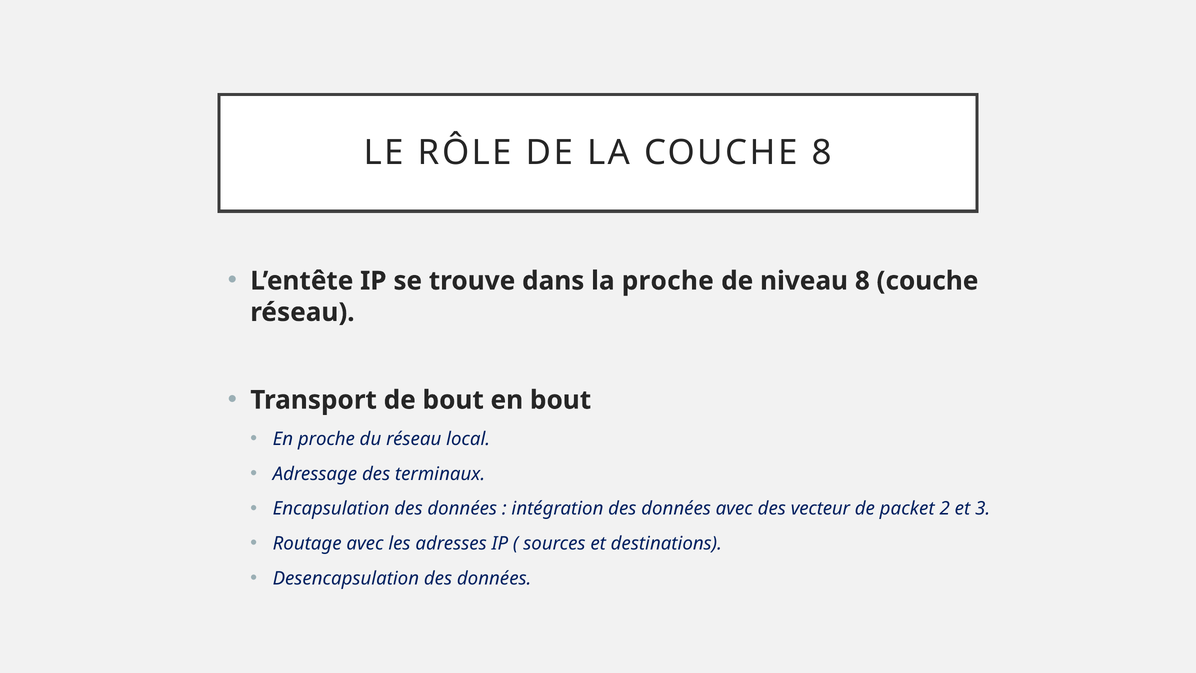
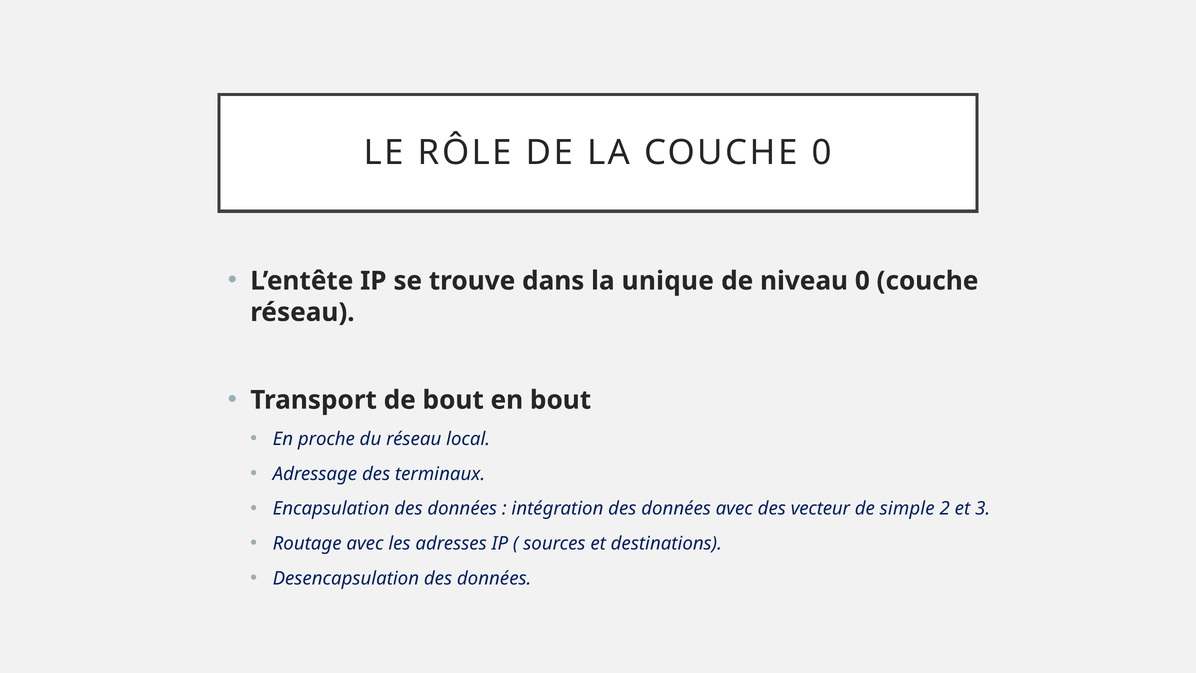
COUCHE 8: 8 -> 0 (822, 153)
la proche: proche -> unique (668, 281)
niveau 8: 8 -> 0 (862, 281)
packet: packet -> simple (907, 509)
